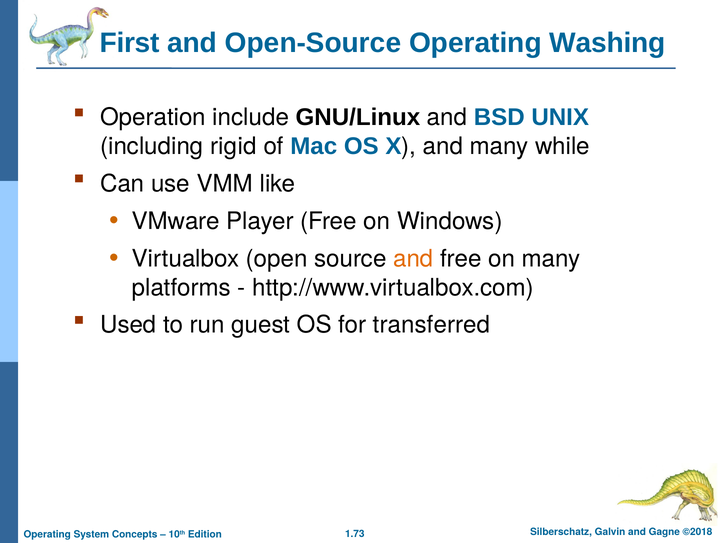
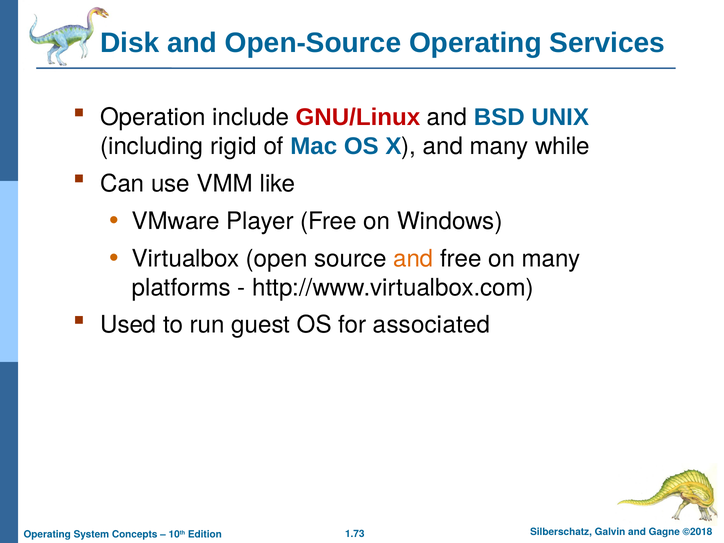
First: First -> Disk (130, 43)
Washing: Washing -> Services (607, 43)
GNU/Linux colour: black -> red (358, 117)
transferred: transferred -> associated (432, 325)
